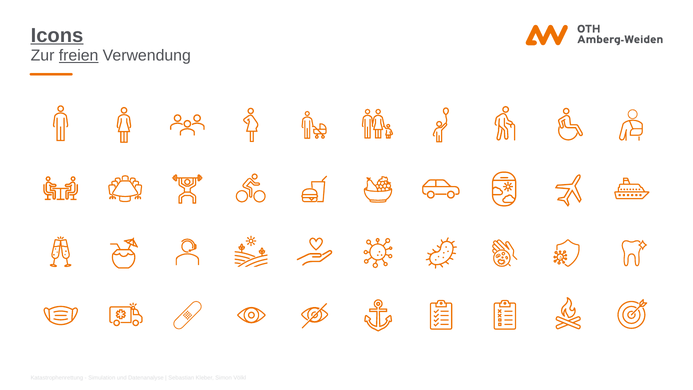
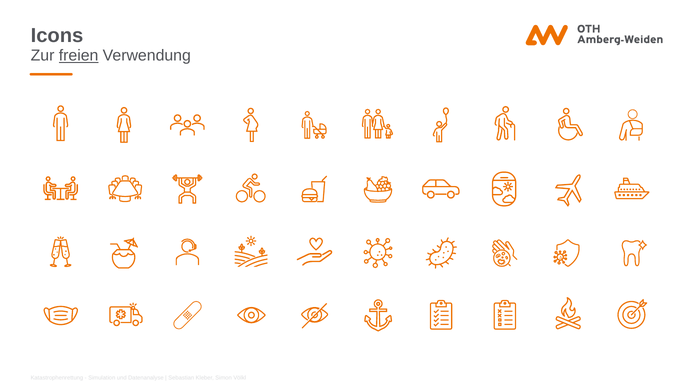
Icons underline: present -> none (57, 35)
